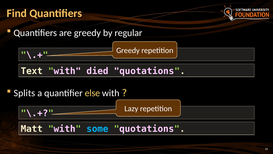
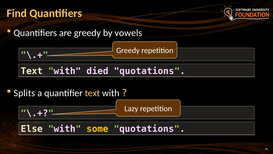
regular: regular -> vowels (128, 33)
quantifier else: else -> text (92, 93)
Matt: Matt -> Else (32, 129)
some colour: light blue -> yellow (97, 129)
